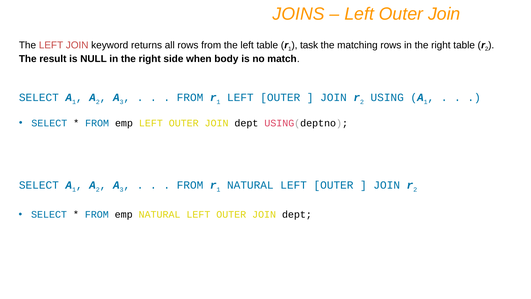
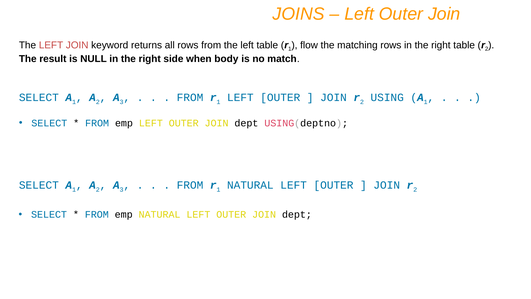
task: task -> flow (309, 45)
